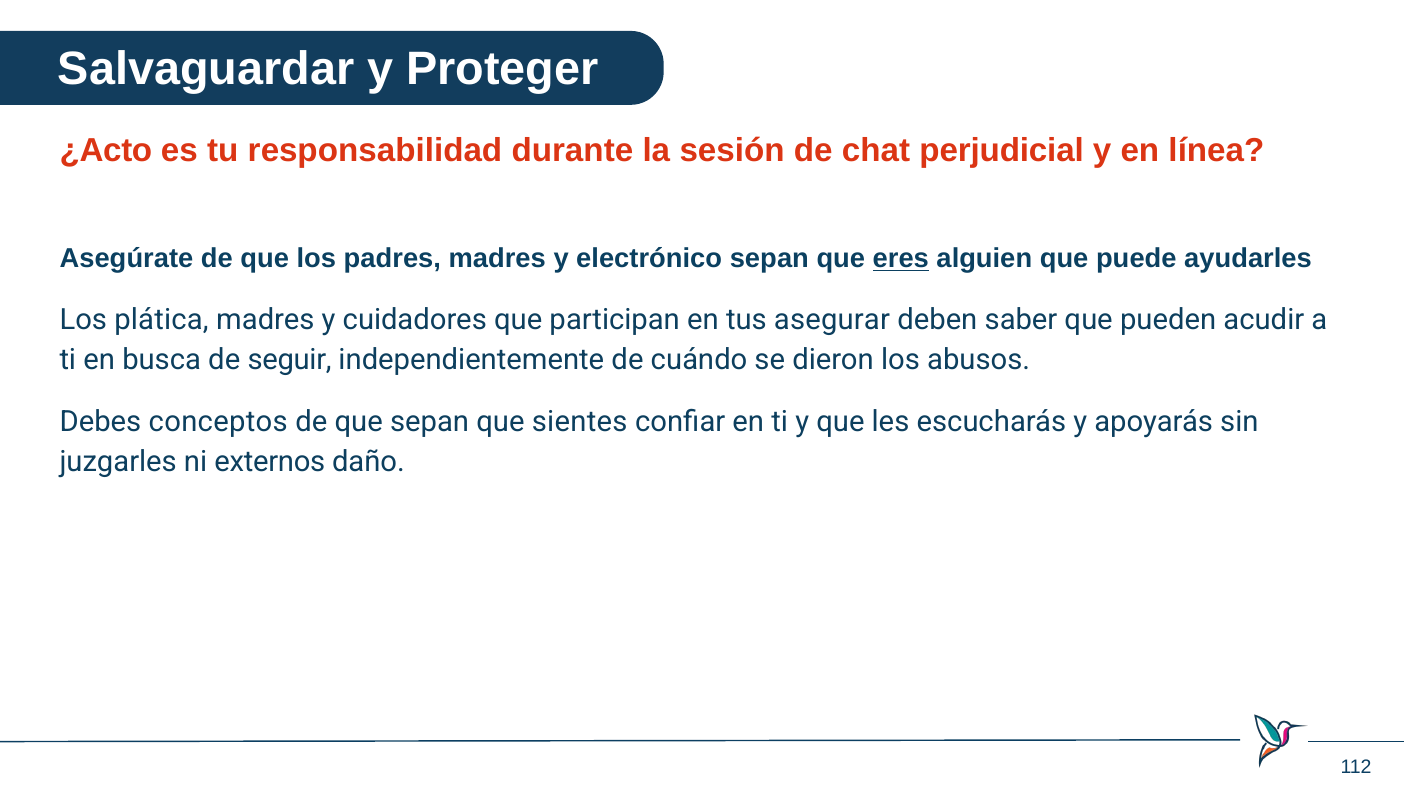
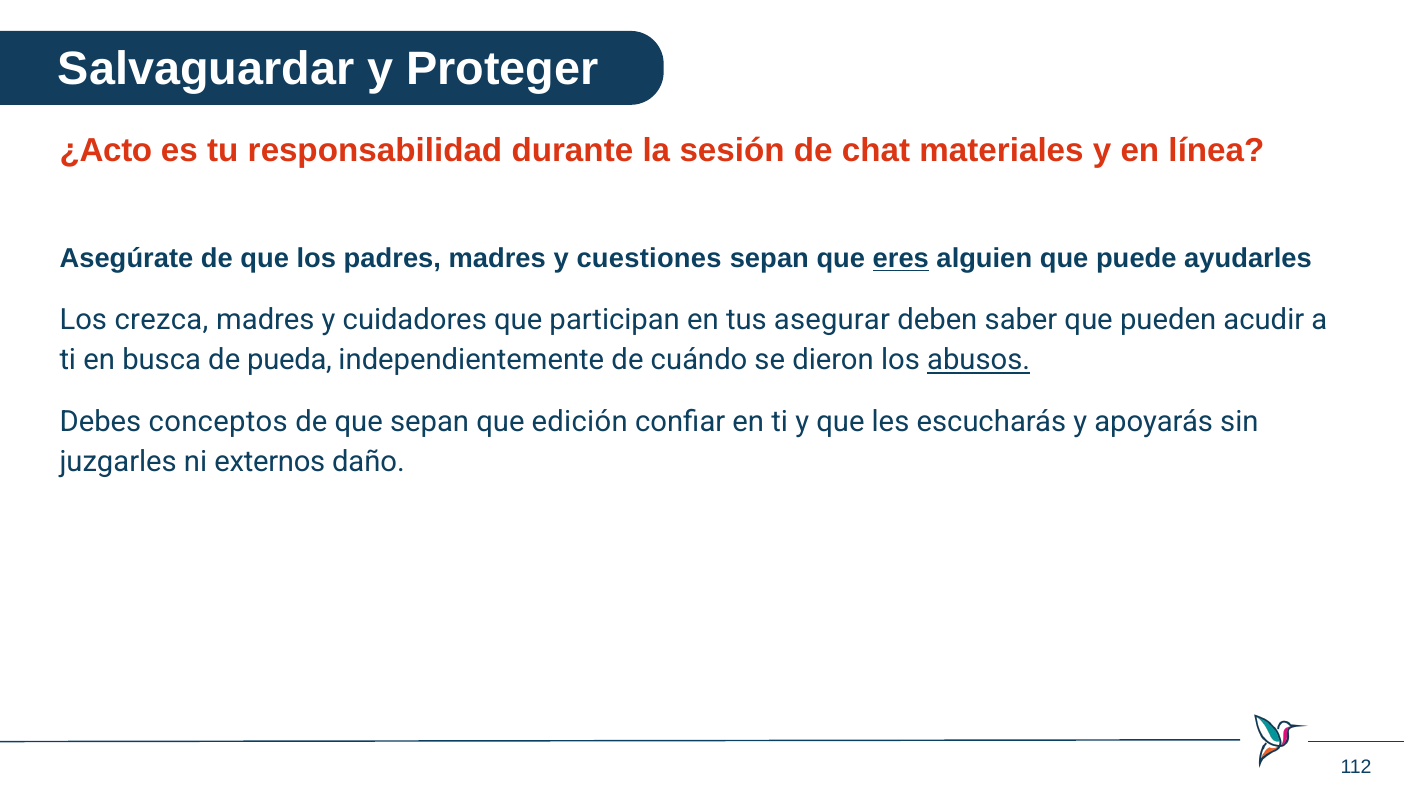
perjudicial: perjudicial -> materiales (1002, 151)
electrónico: electrónico -> cuestiones (649, 259)
plática: plática -> crezca (161, 320)
seguir: seguir -> pueda (290, 360)
abusos underline: none -> present (979, 360)
sientes: sientes -> edición (580, 422)
